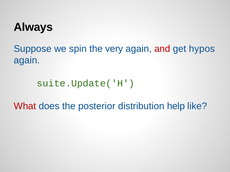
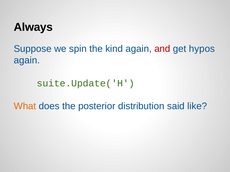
very: very -> kind (114, 49)
What colour: red -> orange (25, 106)
help: help -> said (176, 106)
